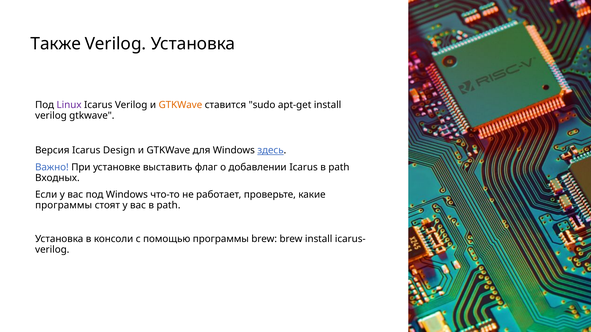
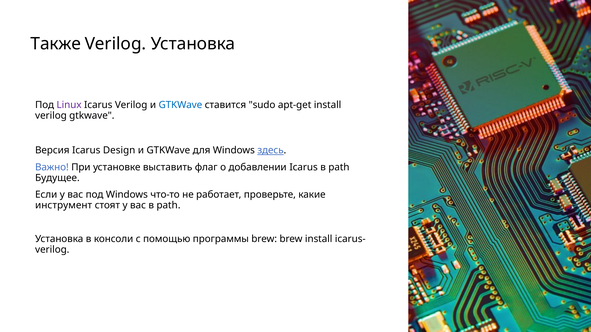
GTKWave colour: orange -> blue (180, 105)
Входных: Входных -> Будущее (57, 178)
программы: программы -> инструмент (64, 206)
